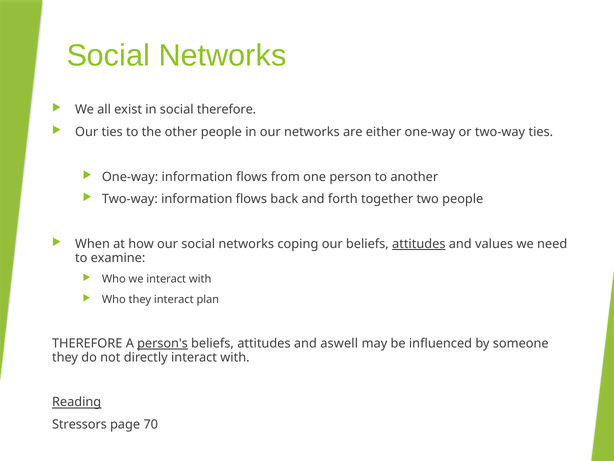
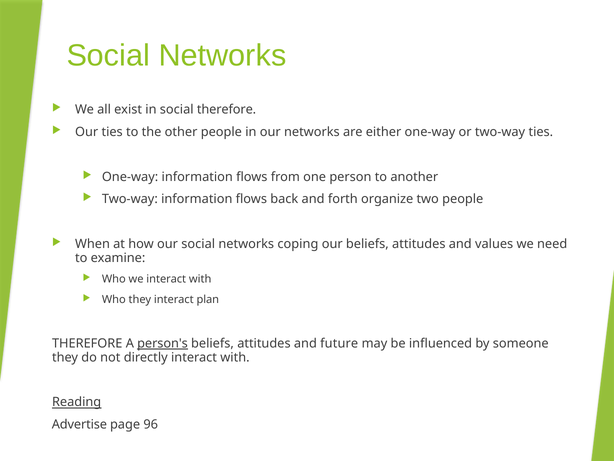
together: together -> organize (387, 199)
attitudes underline: present -> none (419, 244)
aswell: aswell -> future (339, 343)
Stressors: Stressors -> Advertise (79, 424)
70: 70 -> 96 (151, 424)
